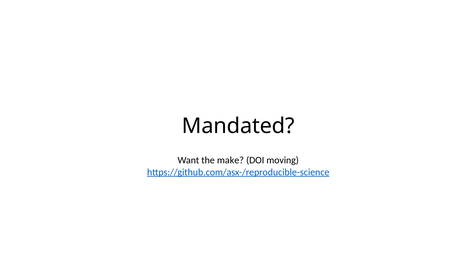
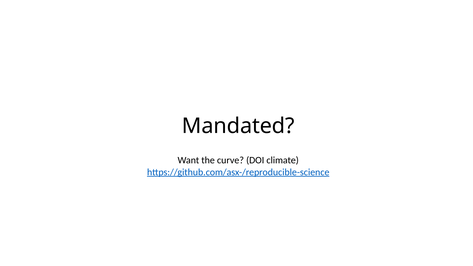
make: make -> curve (230, 160)
moving: moving -> climate (283, 160)
